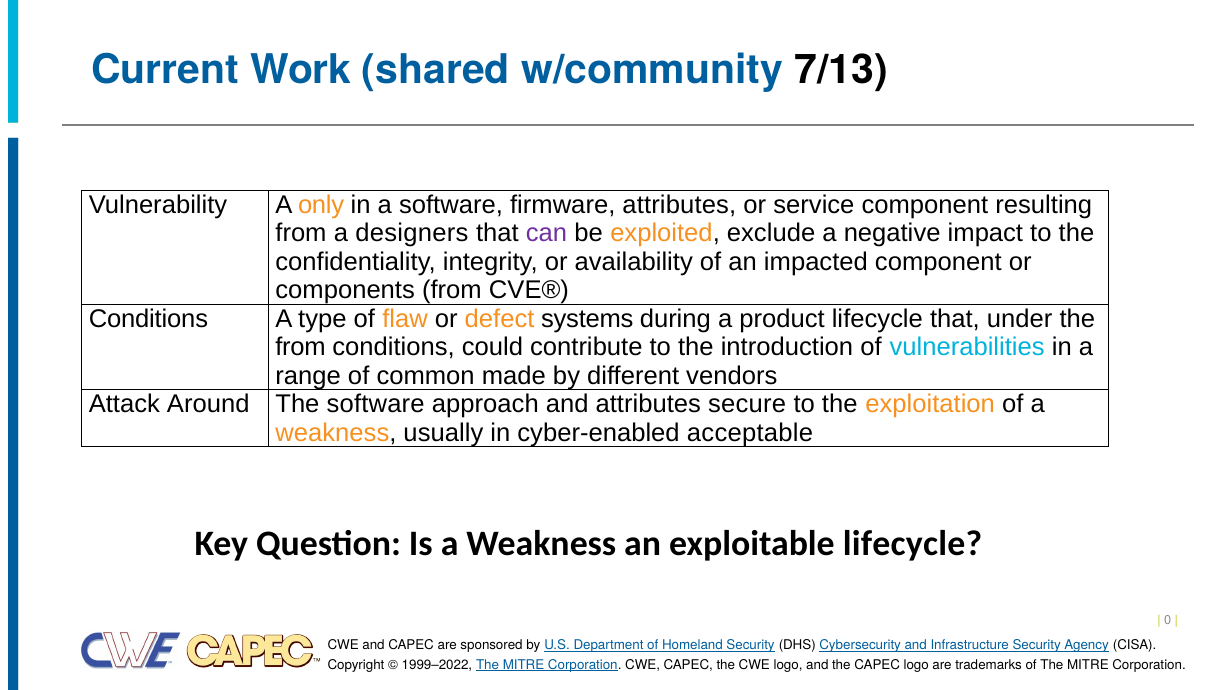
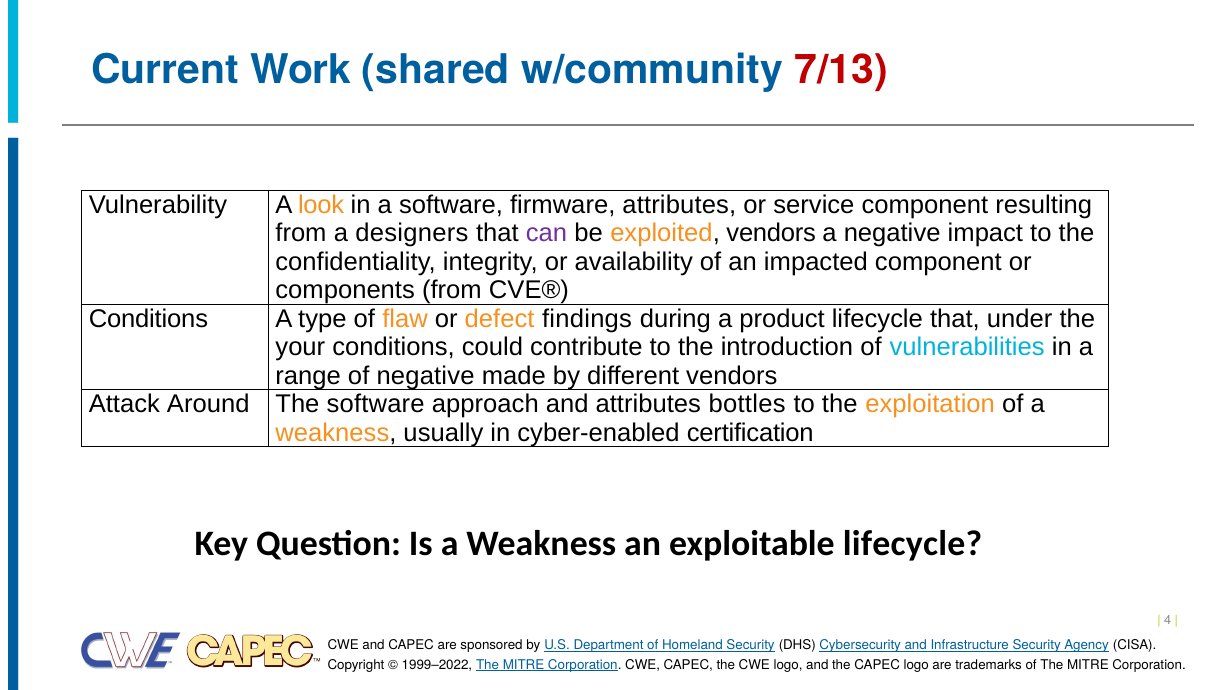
7/13 colour: black -> red (841, 70)
only: only -> look (321, 205)
exploited exclude: exclude -> vendors (771, 234)
systems: systems -> findings (587, 319)
from: from -> your (300, 348)
of common: common -> negative (426, 376)
secure: secure -> bottles (747, 405)
acceptable: acceptable -> certification (750, 433)
0: 0 -> 4 (1168, 621)
